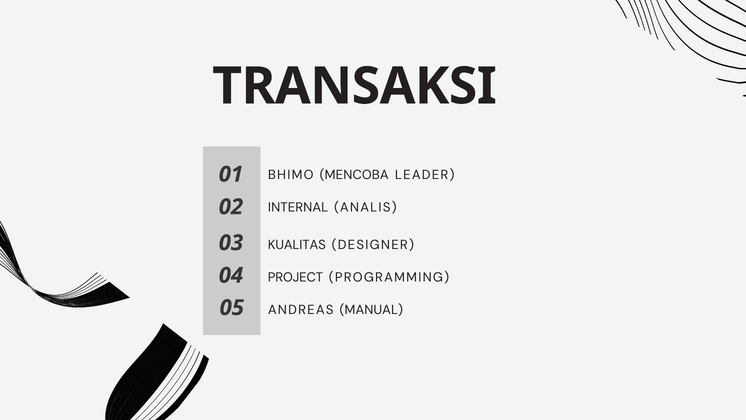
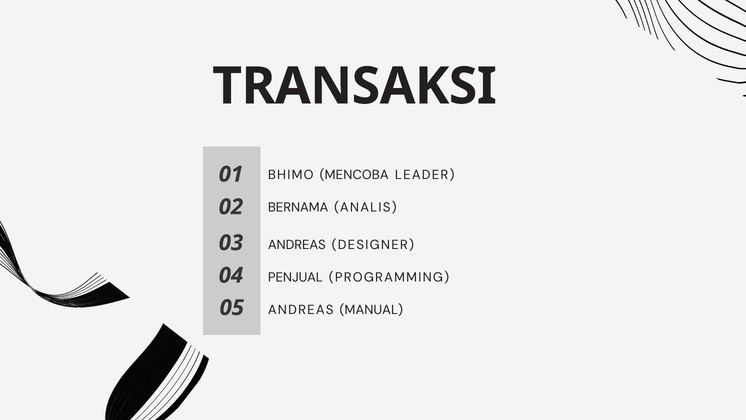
INTERNAL: INTERNAL -> BERNAMA (298, 207)
KUALITAS: KUALITAS -> ANDREAS (297, 245)
PROJECT: PROJECT -> PENJUAL (295, 277)
